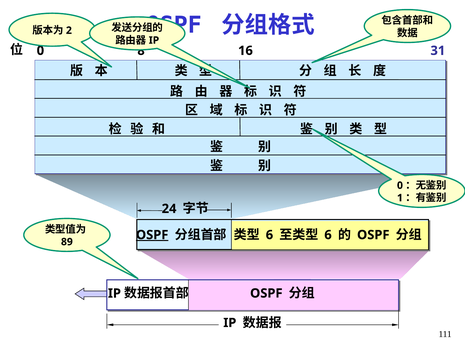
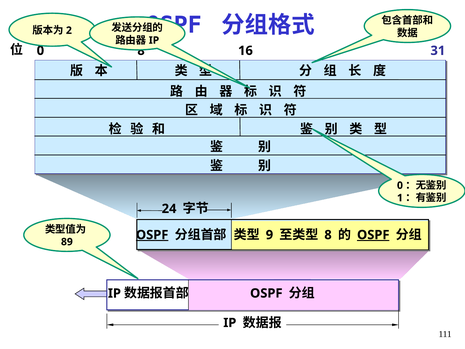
6: 6 -> 9 (269, 235)
6: 6 -> 8 (328, 235)
OSPF underline: none -> present (373, 235)
